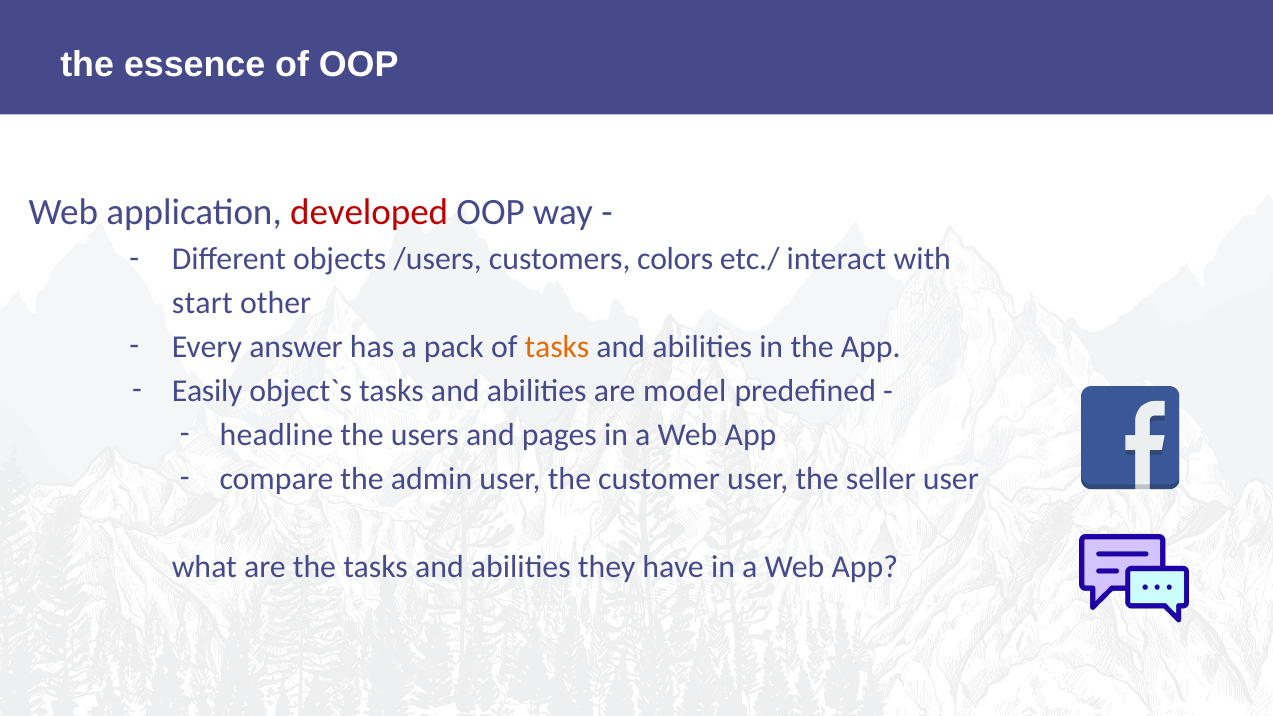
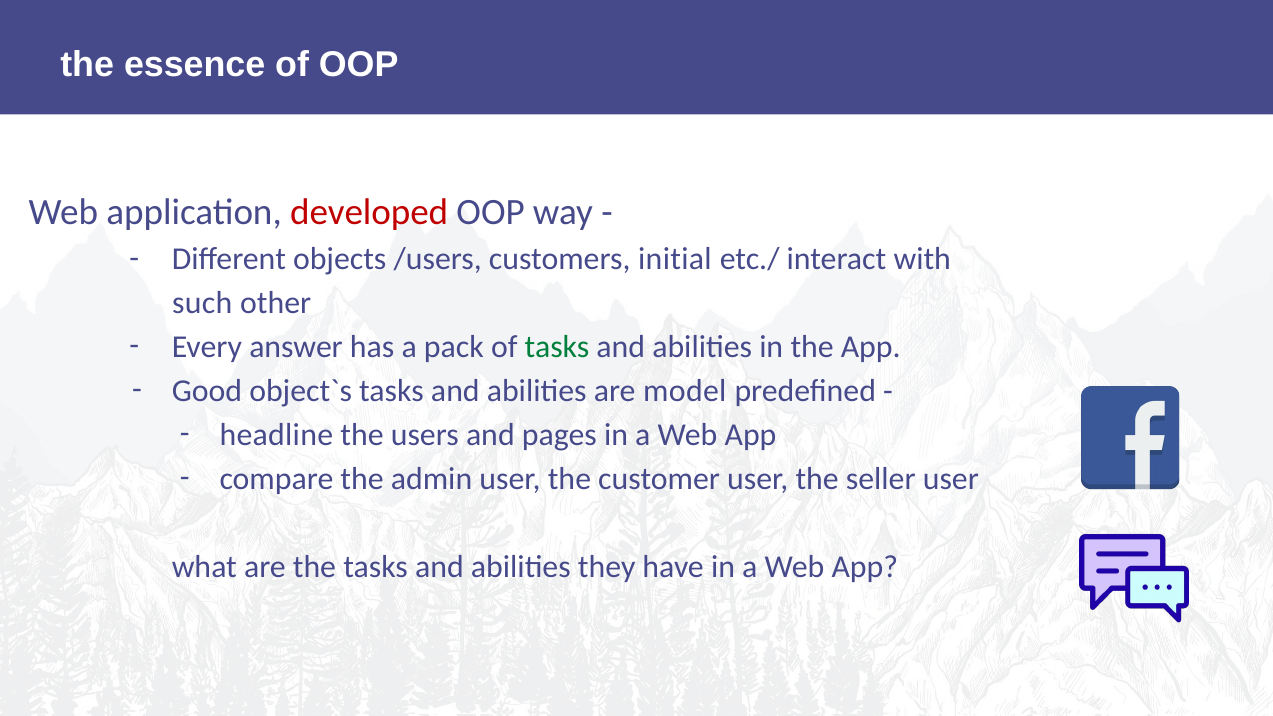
colors: colors -> initial (675, 259)
start: start -> such (202, 303)
tasks colour: orange -> green (557, 347)
Easily: Easily -> Good (207, 391)
